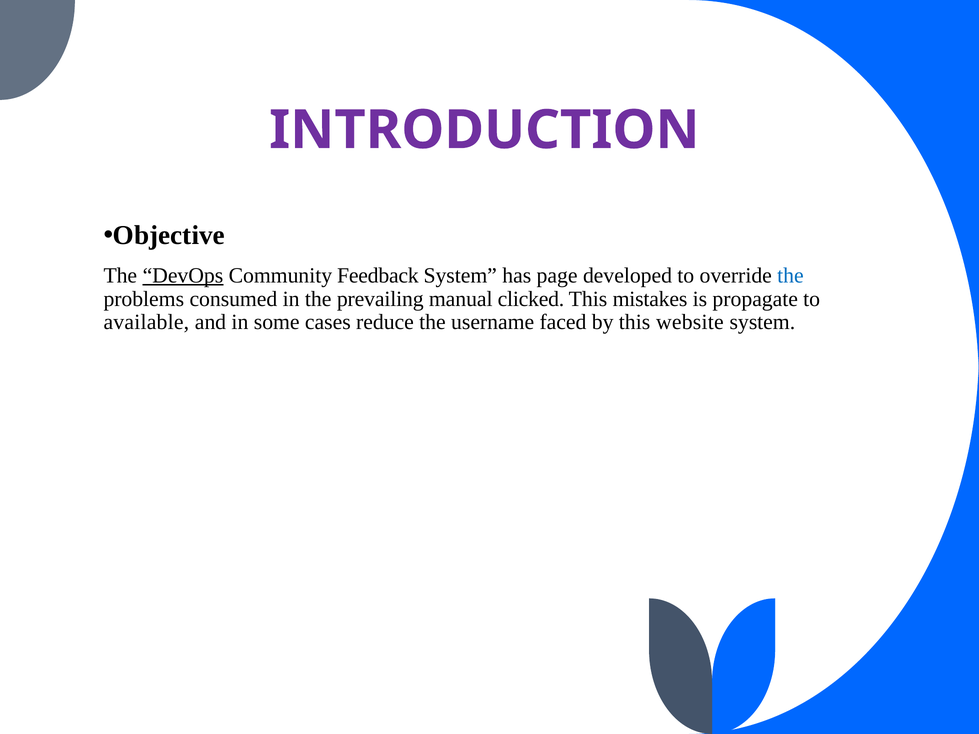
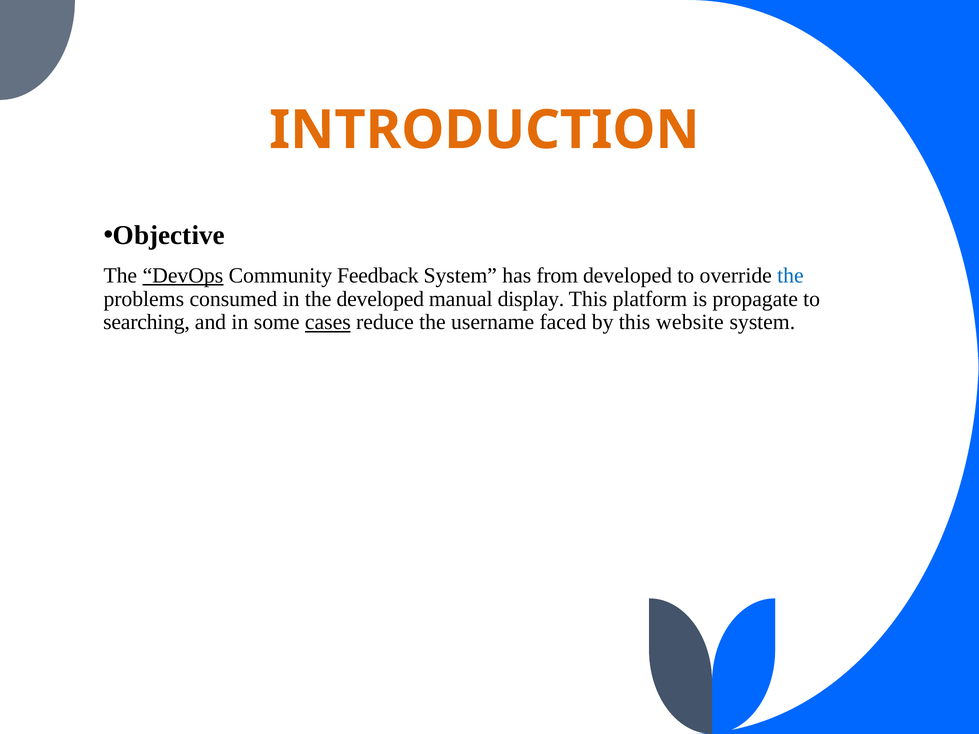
INTRODUCTION colour: purple -> orange (484, 130)
page: page -> from (557, 275)
the prevailing: prevailing -> developed (380, 299)
clicked: clicked -> display (531, 299)
mistakes: mistakes -> platform (650, 299)
available: available -> searching (147, 322)
cases underline: none -> present (328, 322)
